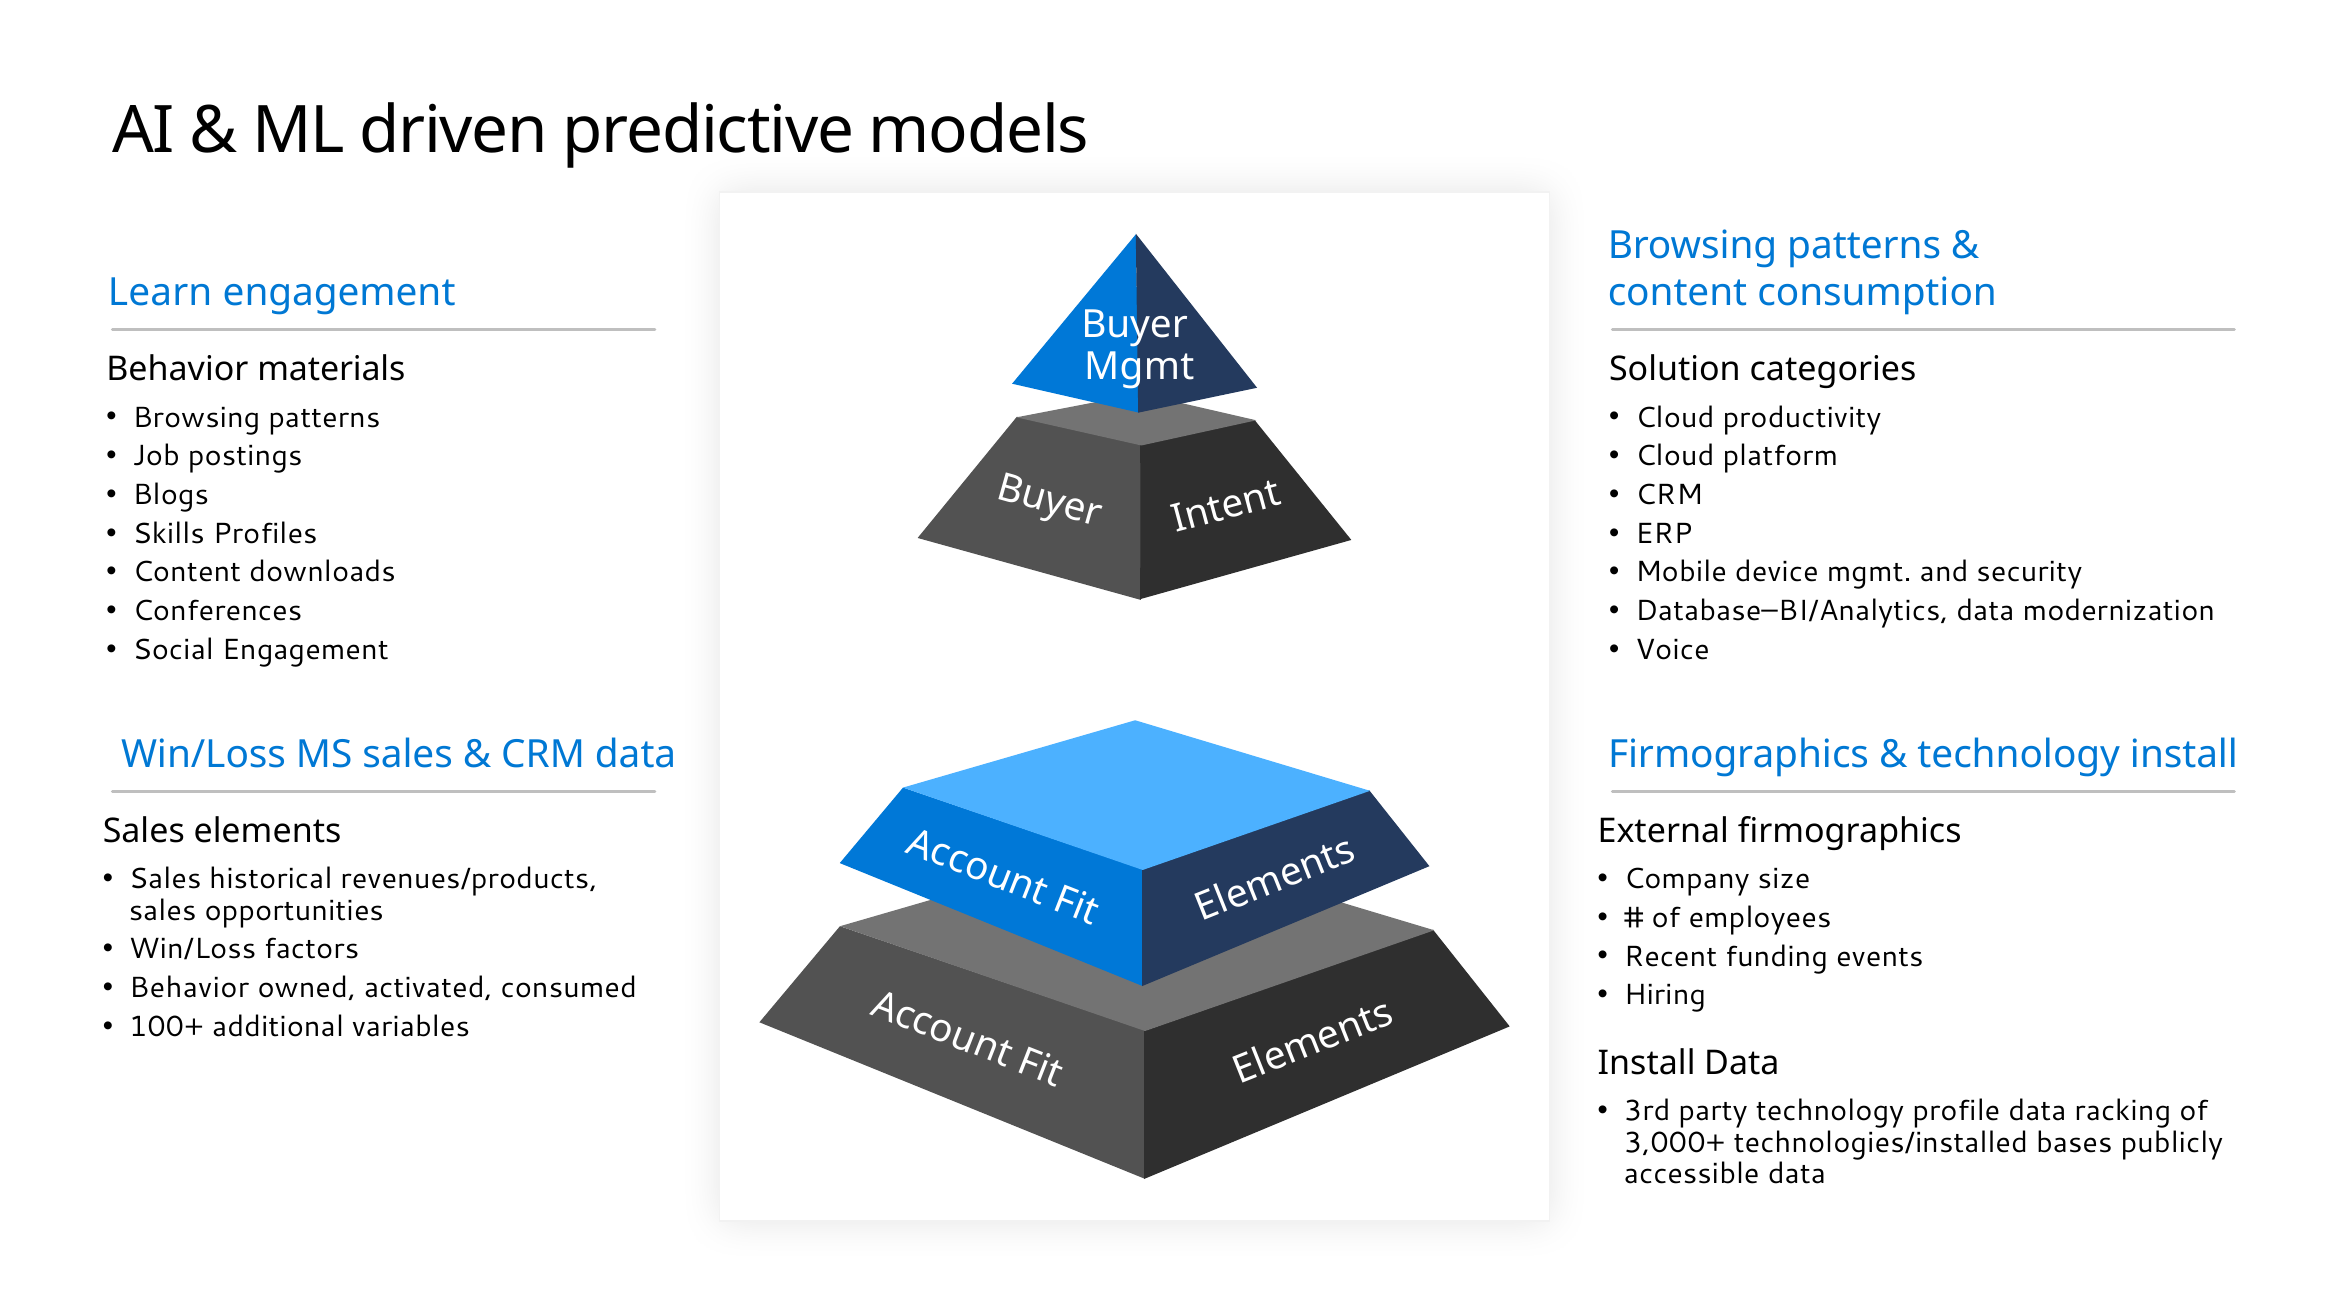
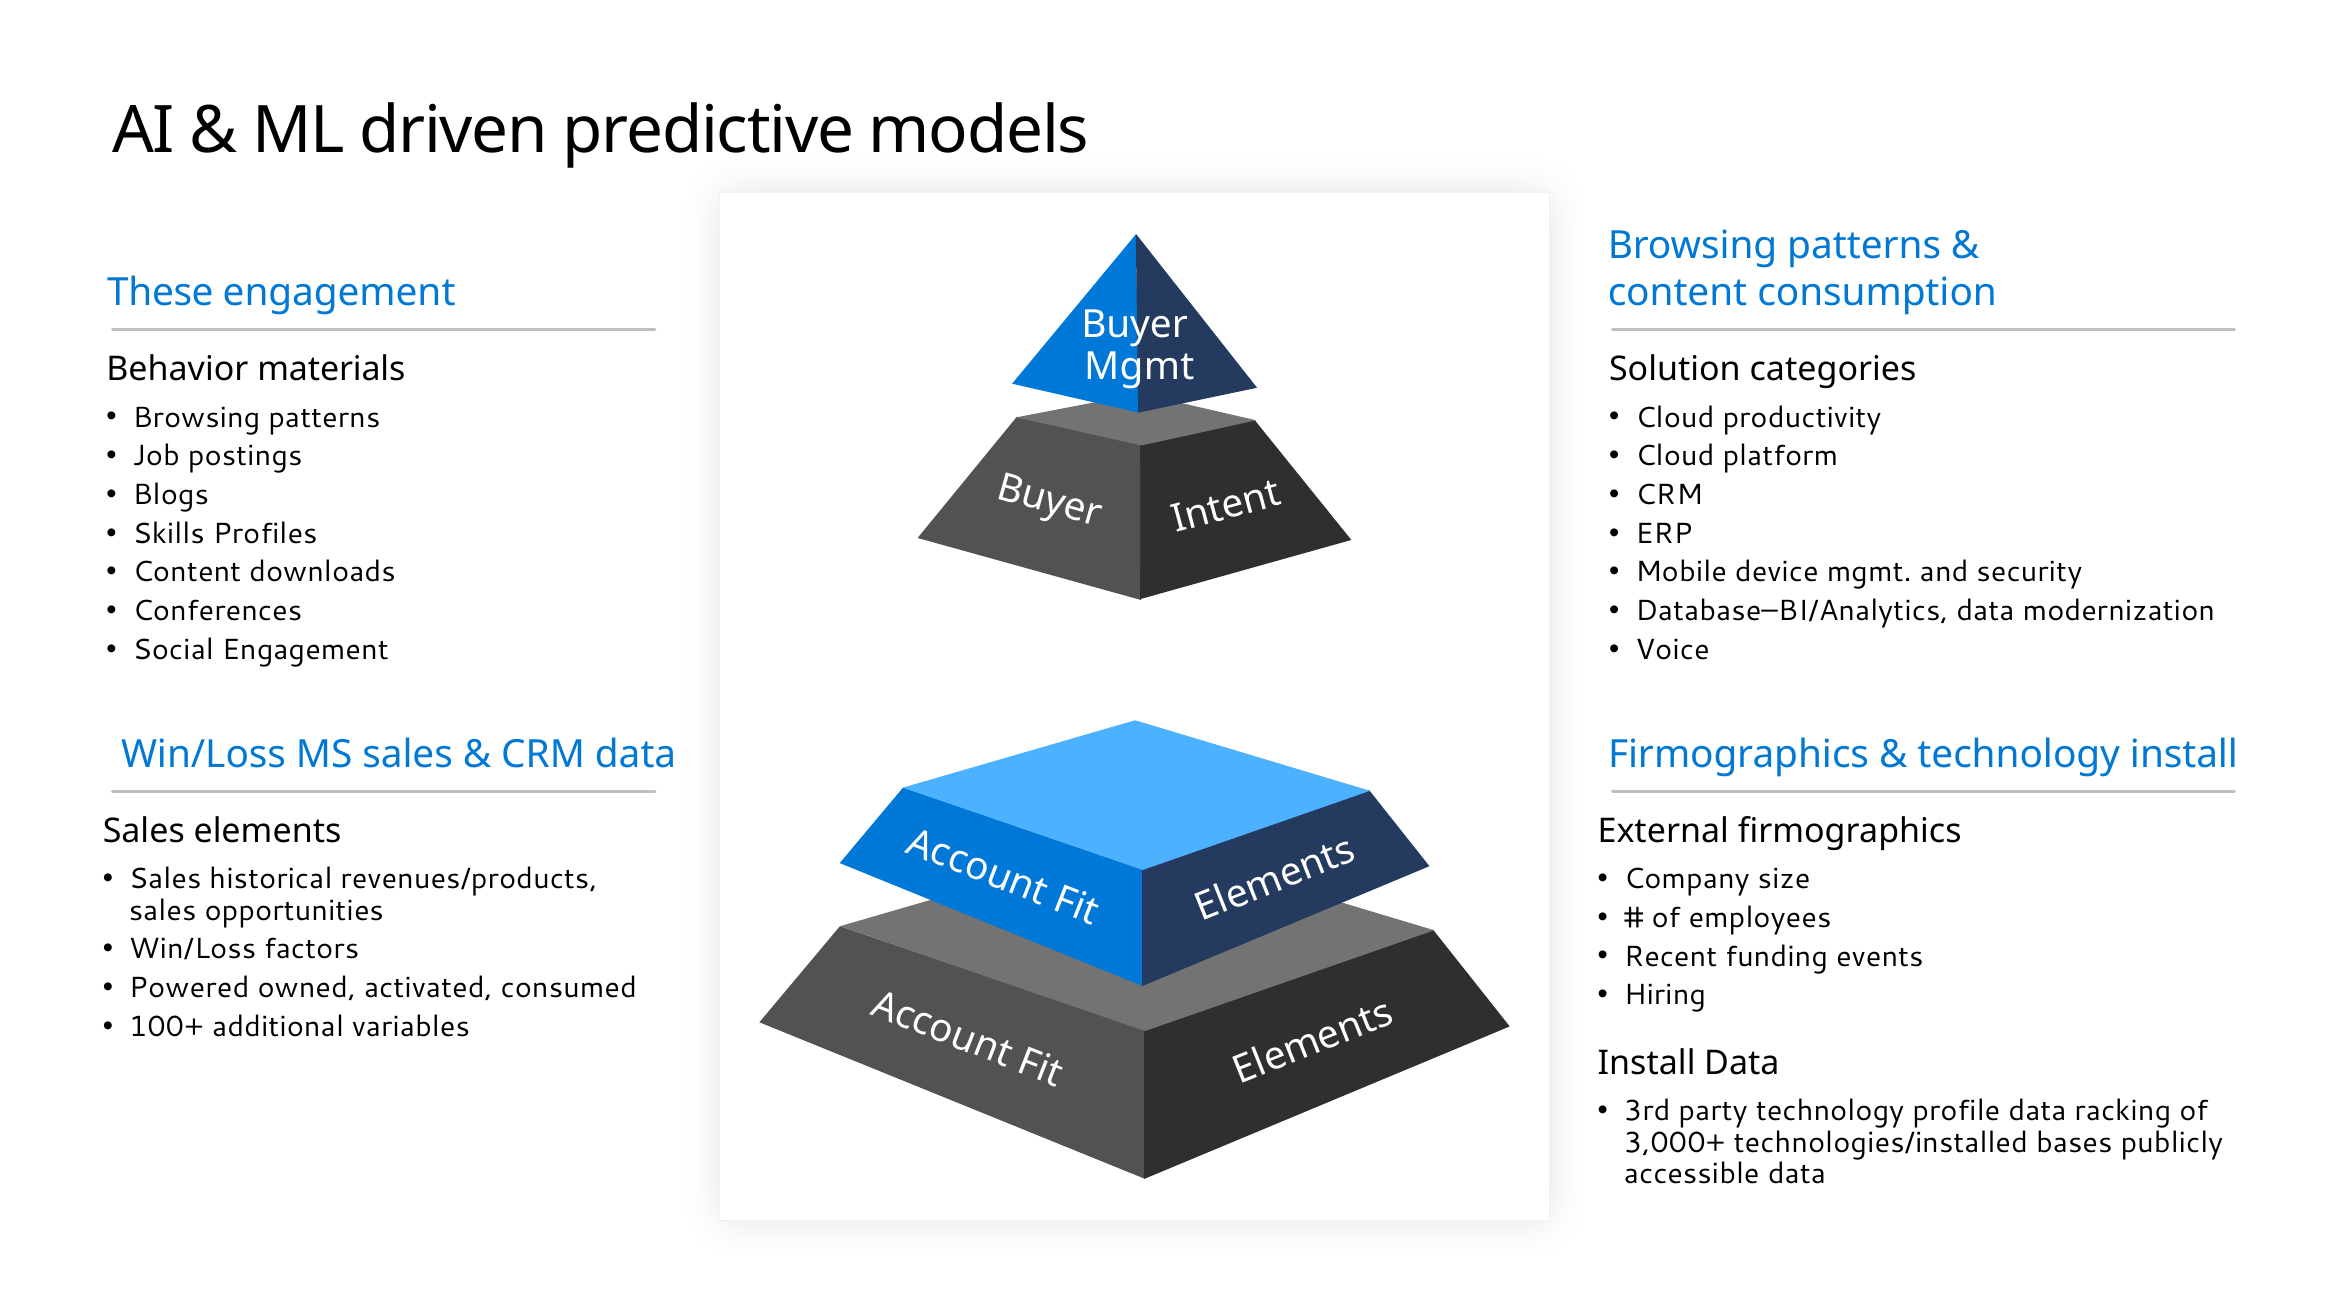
Learn: Learn -> These (160, 293)
Behavior: Behavior -> Powered (189, 988)
